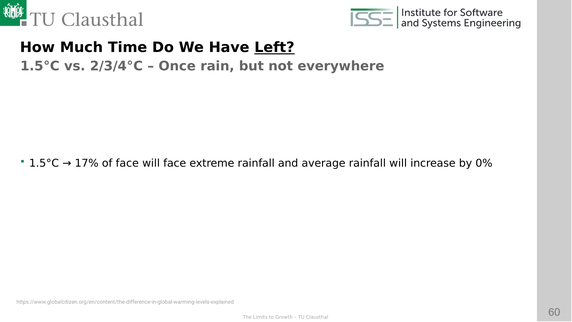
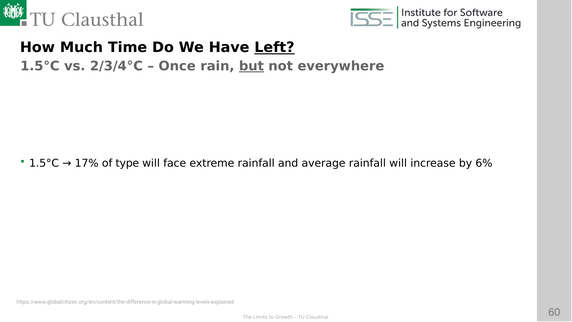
but underline: none -> present (251, 66)
of face: face -> type (127, 163)
0%: 0% -> 6% (484, 163)
